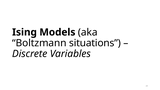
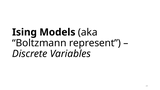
situations: situations -> represent (95, 43)
